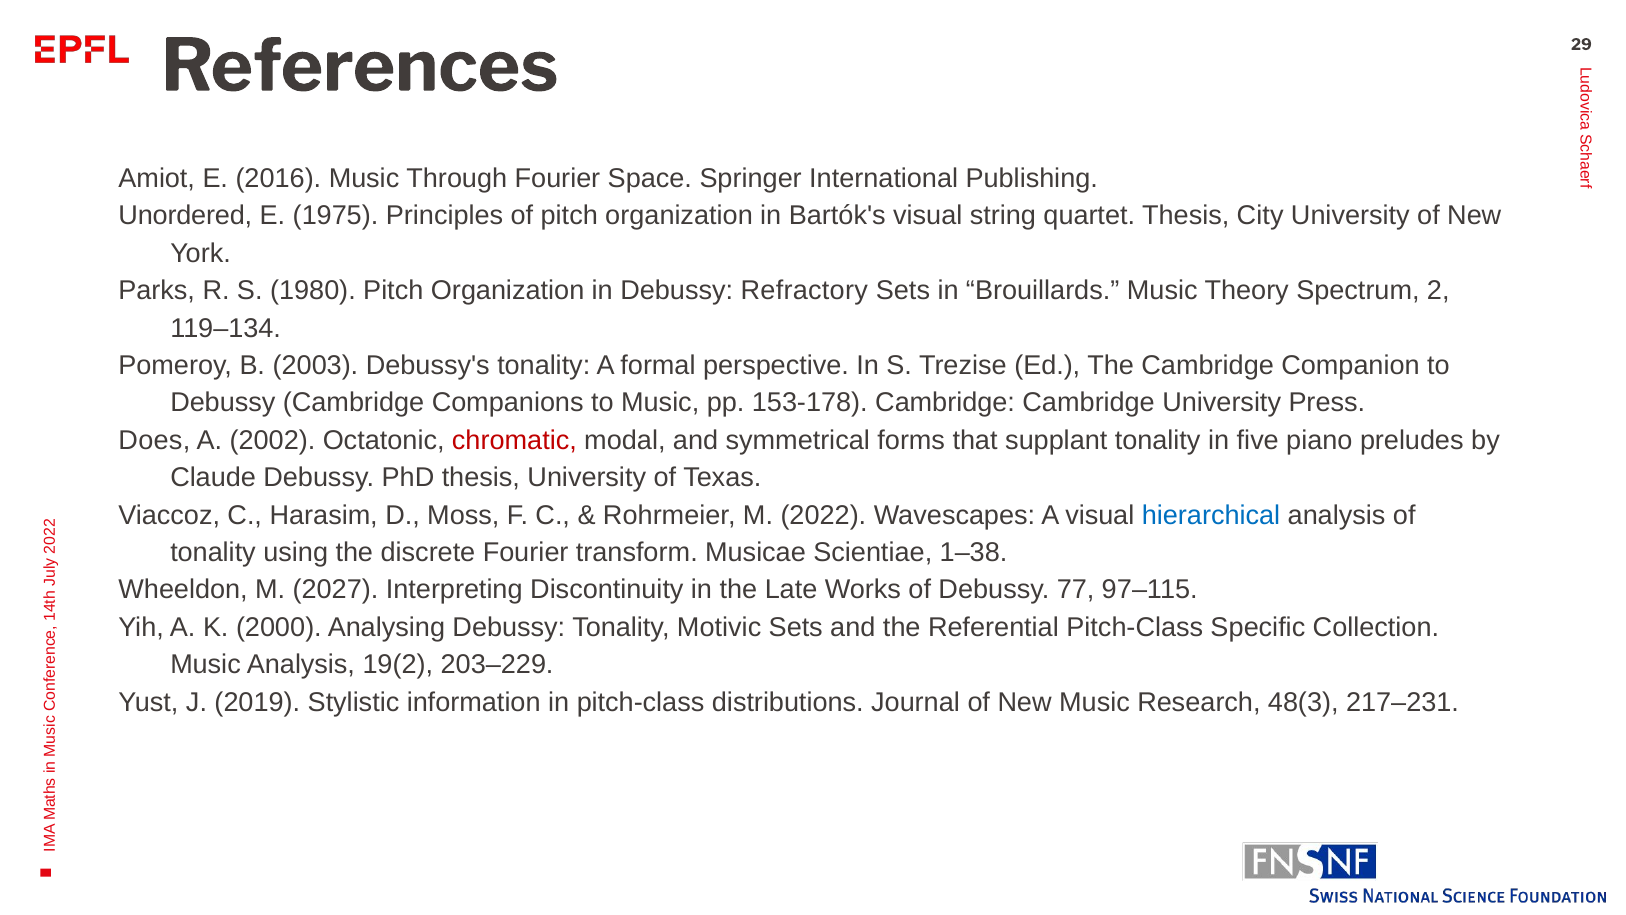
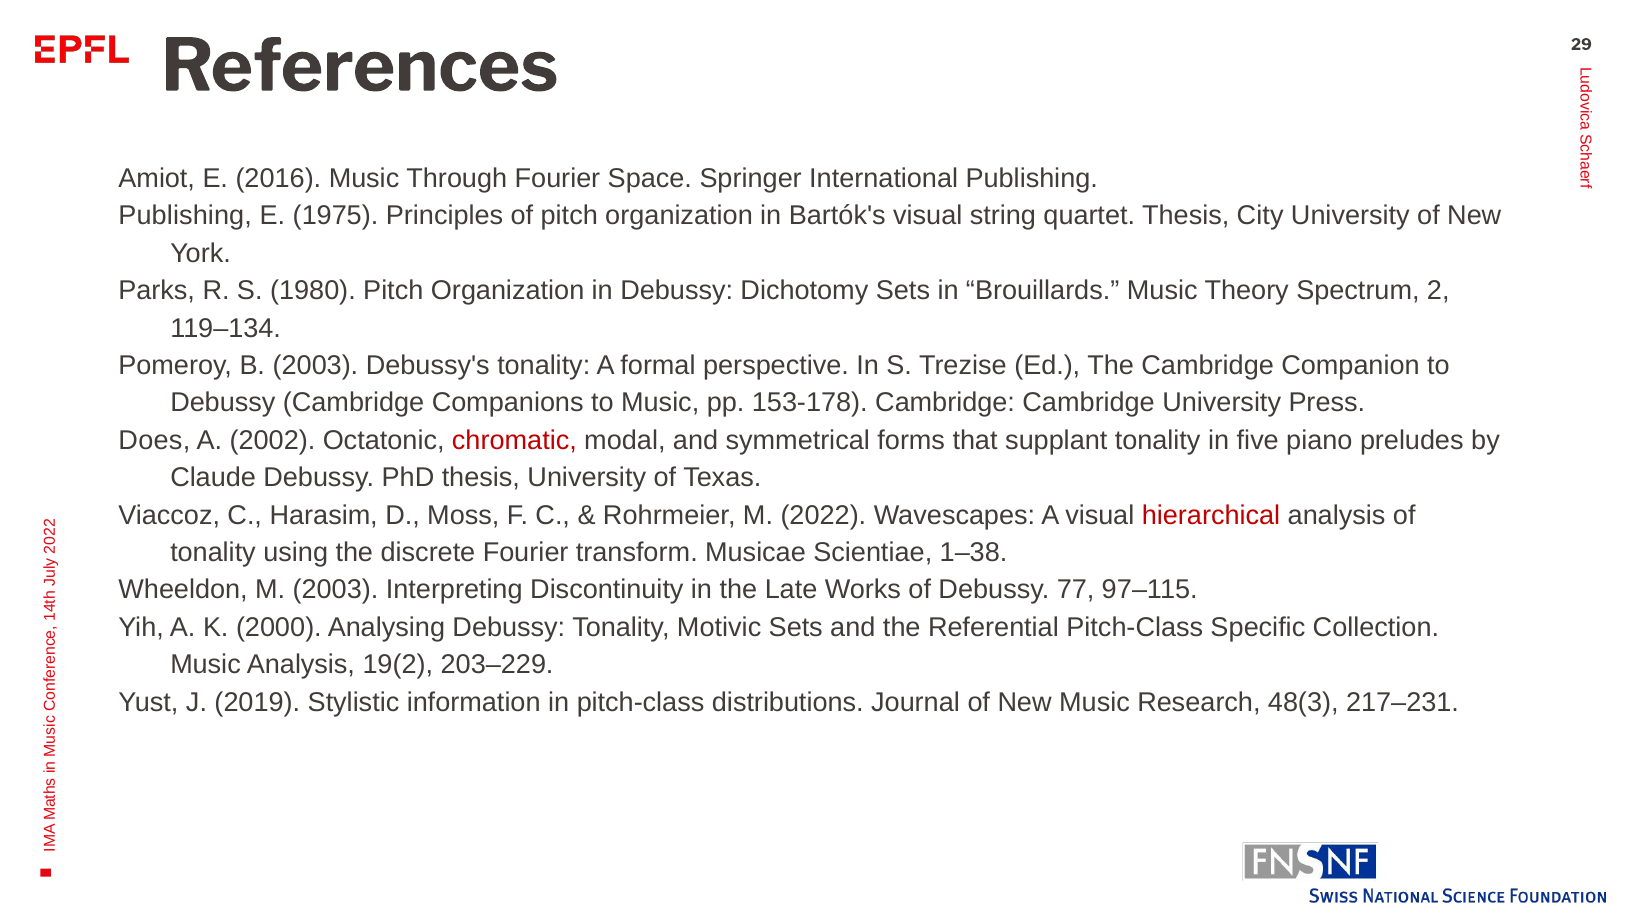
Unordered: Unordered -> Publishing (185, 216)
Refractory: Refractory -> Dichotomy (804, 291)
hierarchical colour: blue -> red (1211, 515)
M 2027: 2027 -> 2003 (335, 590)
